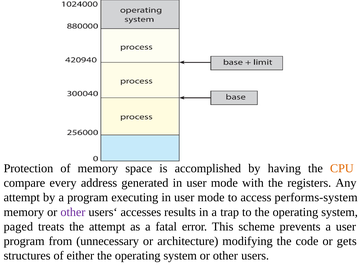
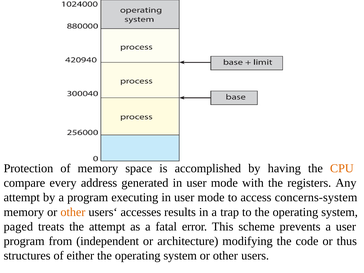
performs-system: performs-system -> concerns-system (316, 197)
other colour: purple -> orange (73, 212)
unnecessary: unnecessary -> independent (108, 241)
gets: gets -> thus (347, 241)
